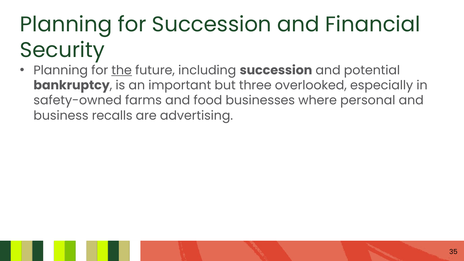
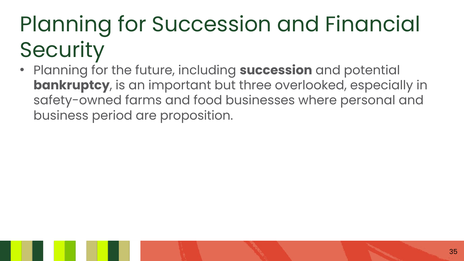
the underline: present -> none (122, 70)
recalls: recalls -> period (112, 116)
advertising: advertising -> proposition (197, 116)
